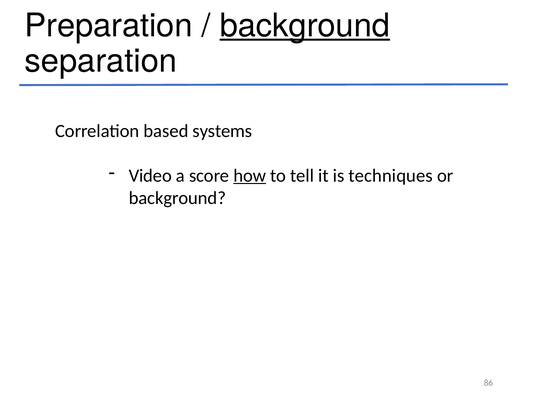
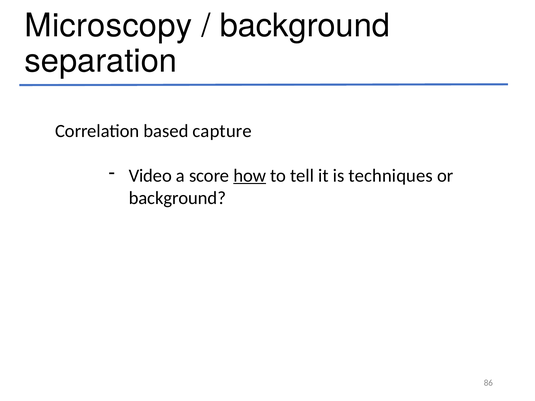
Preparation: Preparation -> Microscopy (108, 26)
background underline: present -> none (305, 26)
systems: systems -> capture (222, 131)
